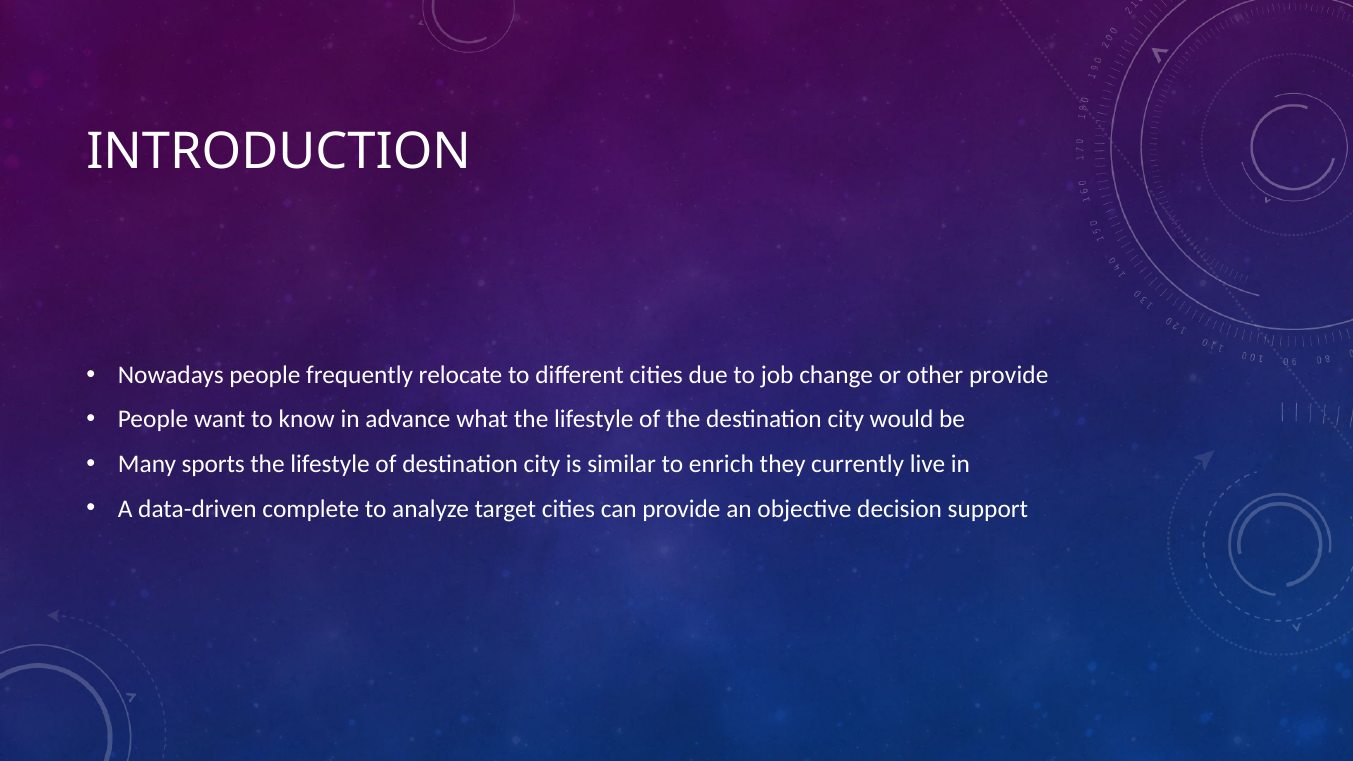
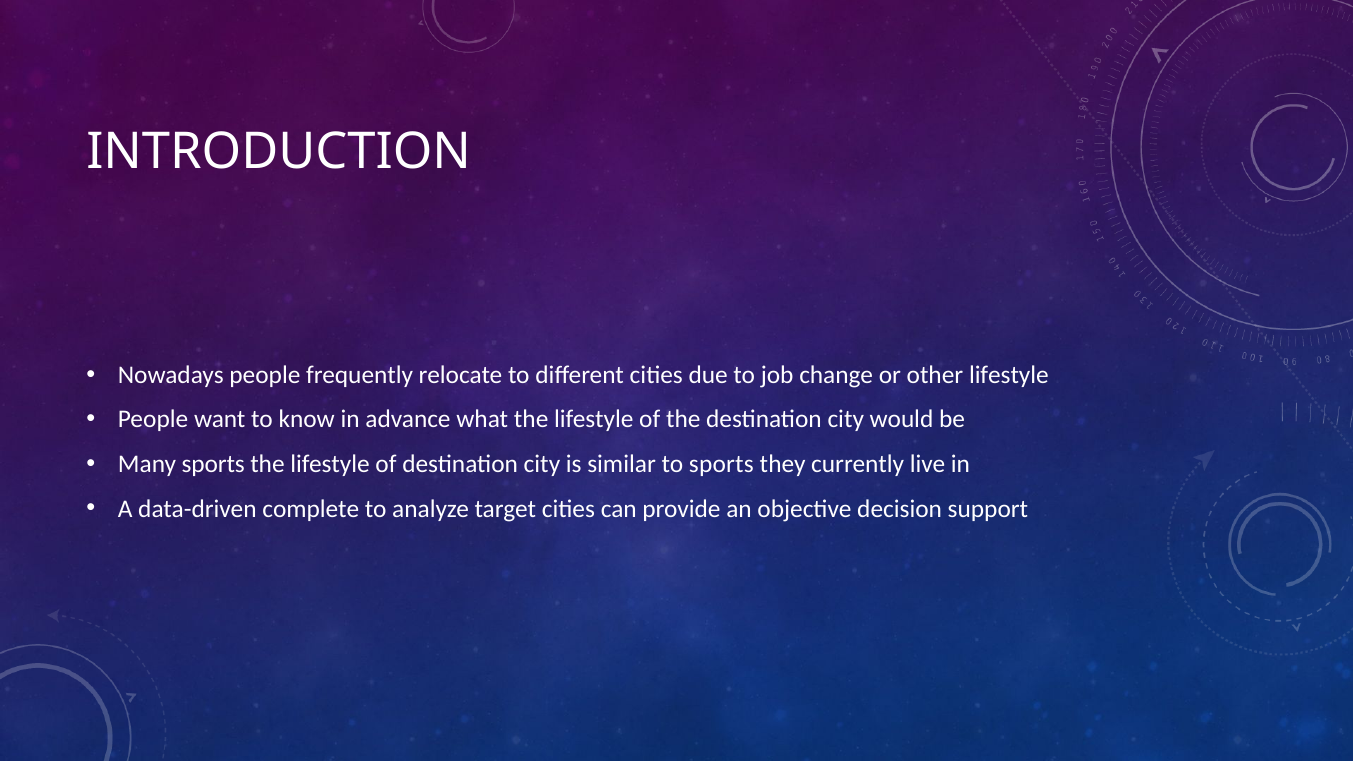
other provide: provide -> lifestyle (1009, 375)
to enrich: enrich -> sports (721, 464)
